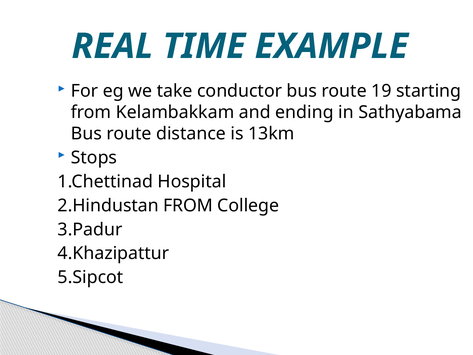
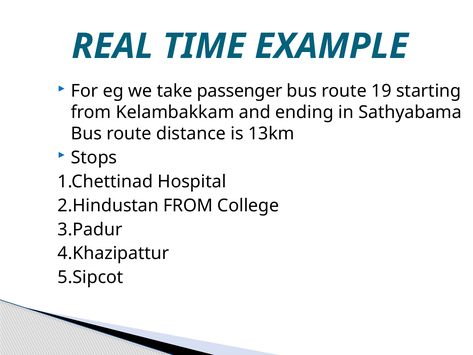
conductor: conductor -> passenger (240, 91)
